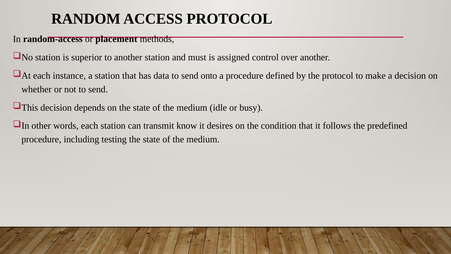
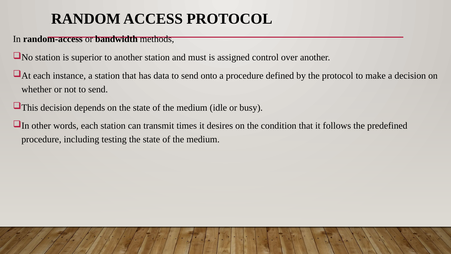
placement: placement -> bandwidth (116, 39)
know: know -> times (187, 126)
